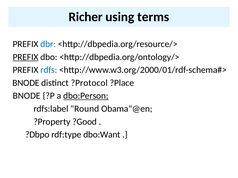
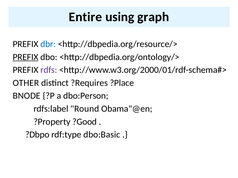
Richer: Richer -> Entire (85, 17)
terms: terms -> graph (153, 17)
rdfs colour: blue -> purple (49, 70)
BNODE: BNODE -> OTHER (26, 83)
?Protocol: ?Protocol -> ?Requires (89, 83)
dbo:Person underline: present -> none (86, 96)
dbo:Want: dbo:Want -> dbo:Basic (102, 135)
